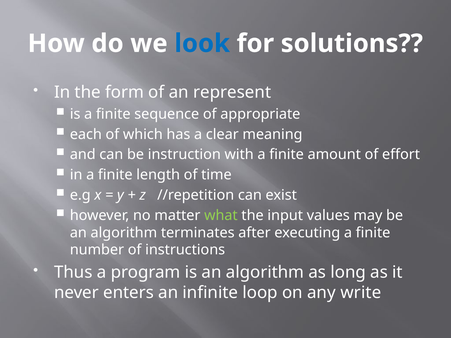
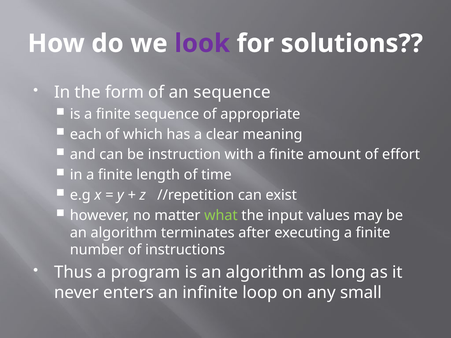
look colour: blue -> purple (202, 44)
an represent: represent -> sequence (232, 92)
write: write -> small (361, 293)
